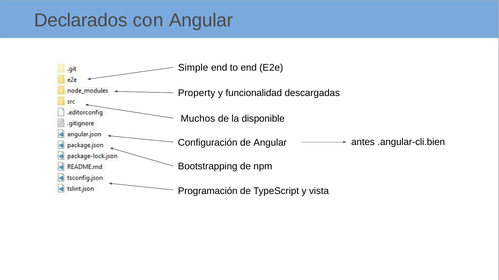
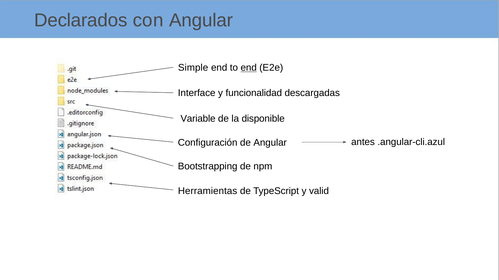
end underline: none -> present (249, 68)
Property: Property -> Interface (197, 93)
Muchos: Muchos -> Variable (198, 119)
.angular-cli.bien: .angular-cli.bien -> .angular-cli.azul (411, 142)
Programación: Programación -> Herramientas (208, 191)
vista: vista -> valid (319, 191)
